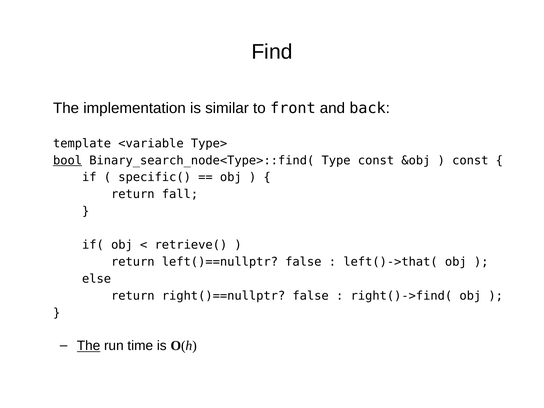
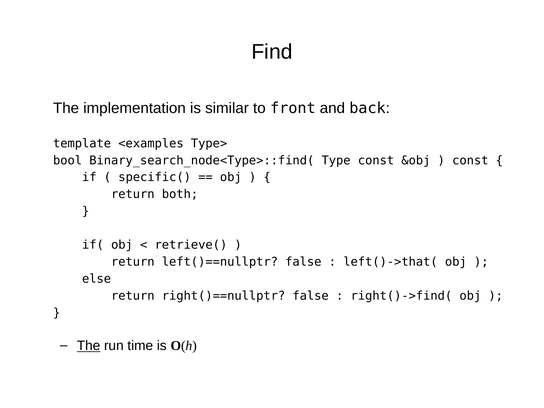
<variable: <variable -> <examples (151, 143)
bool underline: present -> none (68, 160)
fall: fall -> both (180, 194)
